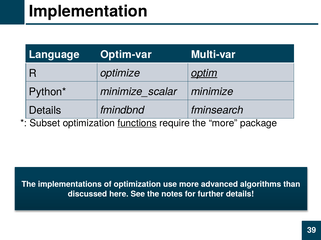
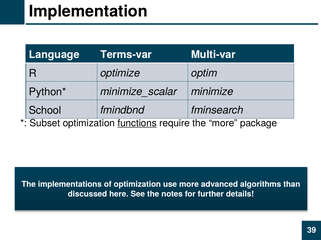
Optim-var: Optim-var -> Terms-var (126, 55)
optim underline: present -> none (204, 73)
Details: Details -> School (45, 111)
